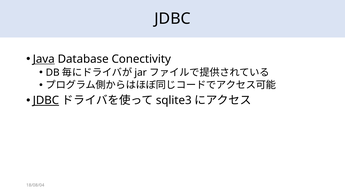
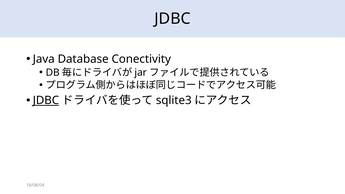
Java underline: present -> none (44, 59)
